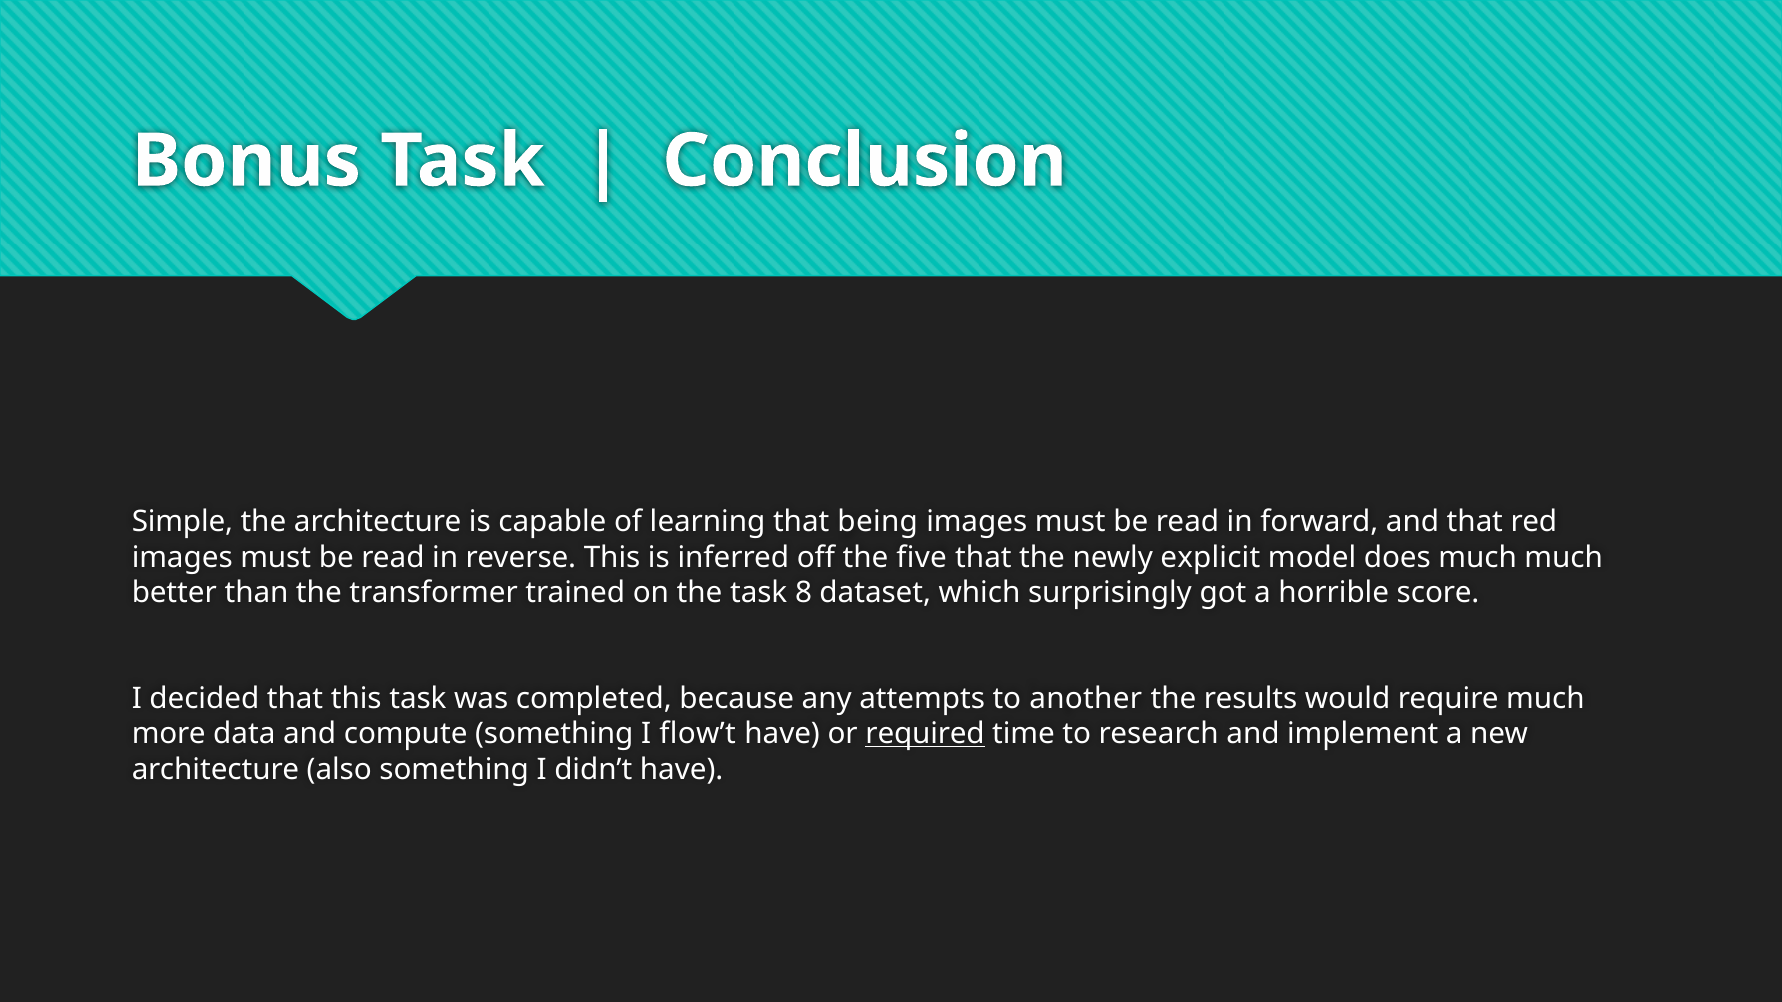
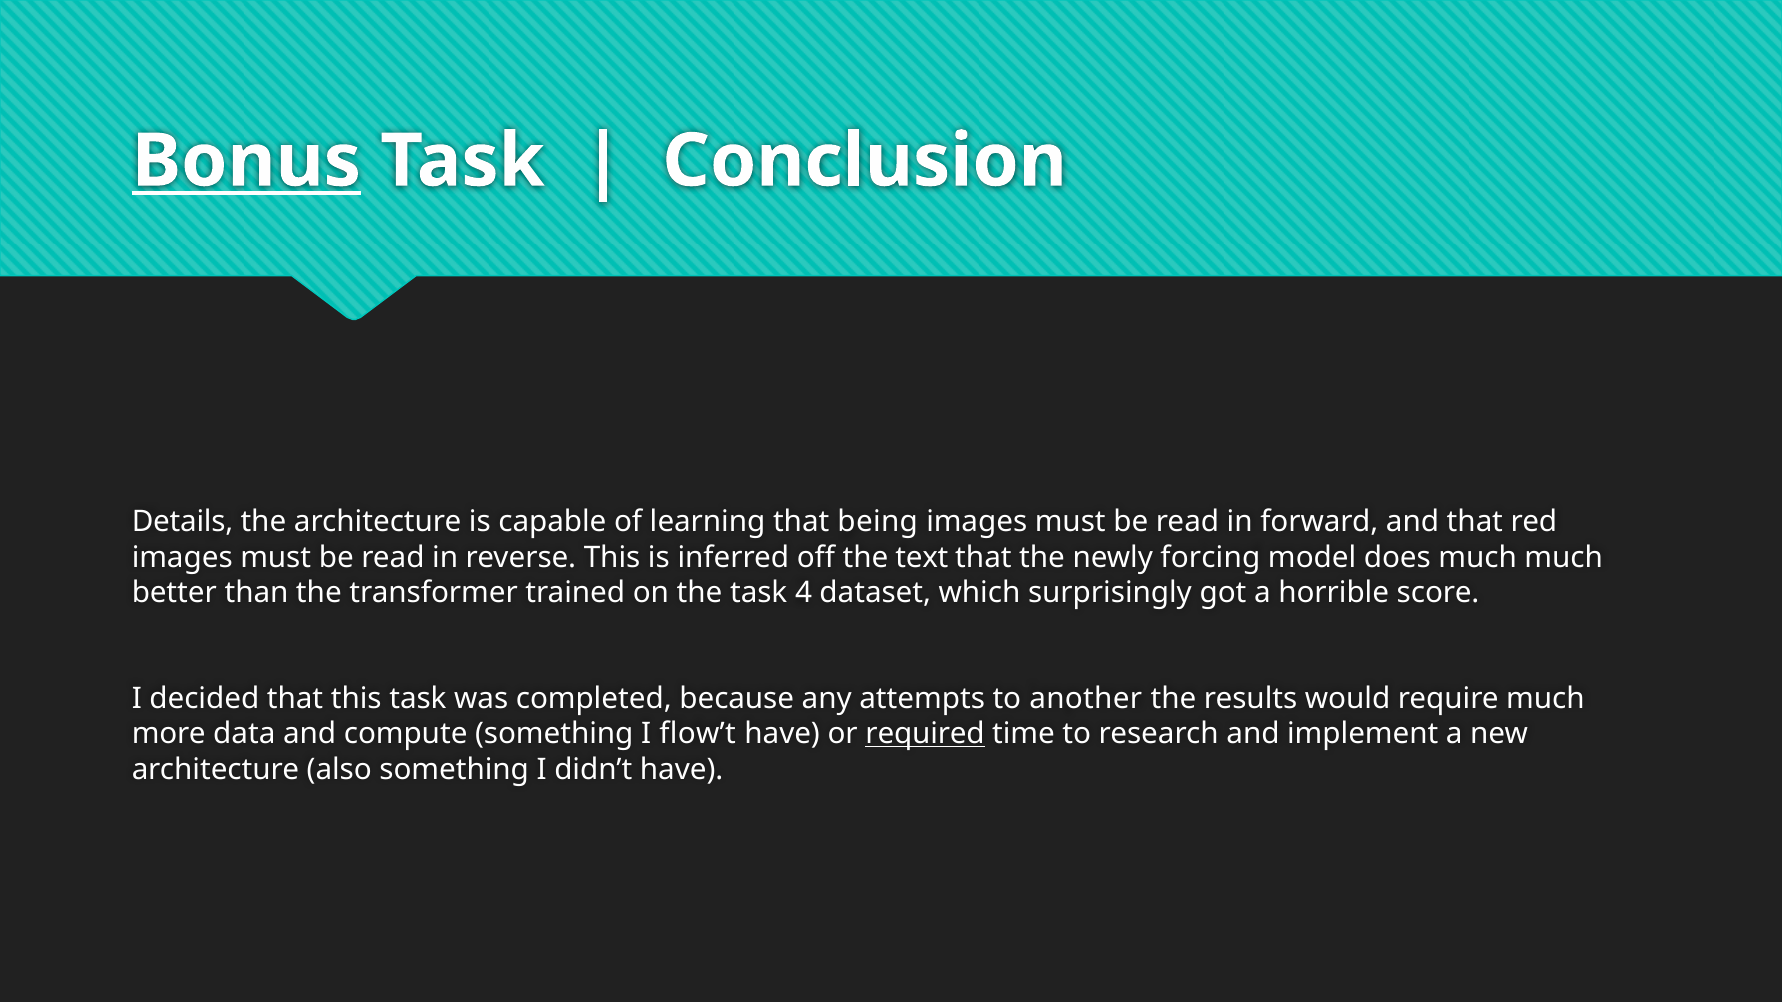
Bonus underline: none -> present (246, 161)
Simple: Simple -> Details (182, 522)
five: five -> text (922, 558)
explicit: explicit -> forcing (1210, 558)
8: 8 -> 4 (803, 593)
